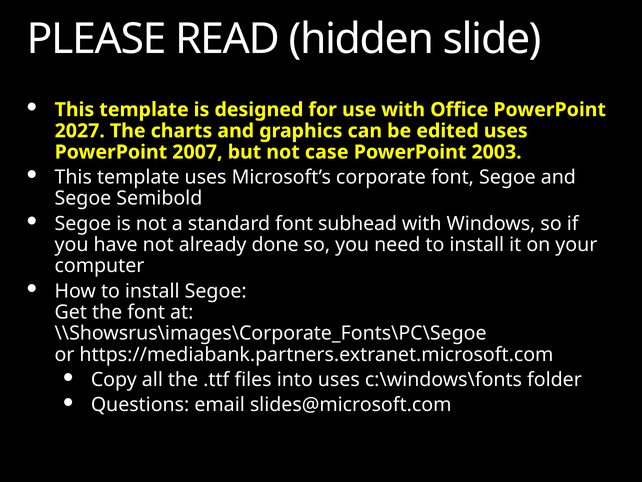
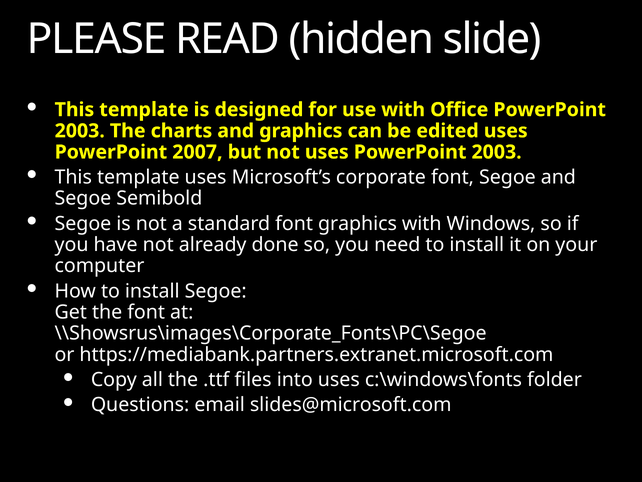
2027: 2027 -> 2003 (80, 131)
not case: case -> uses (327, 152)
font subhead: subhead -> graphics (357, 223)
